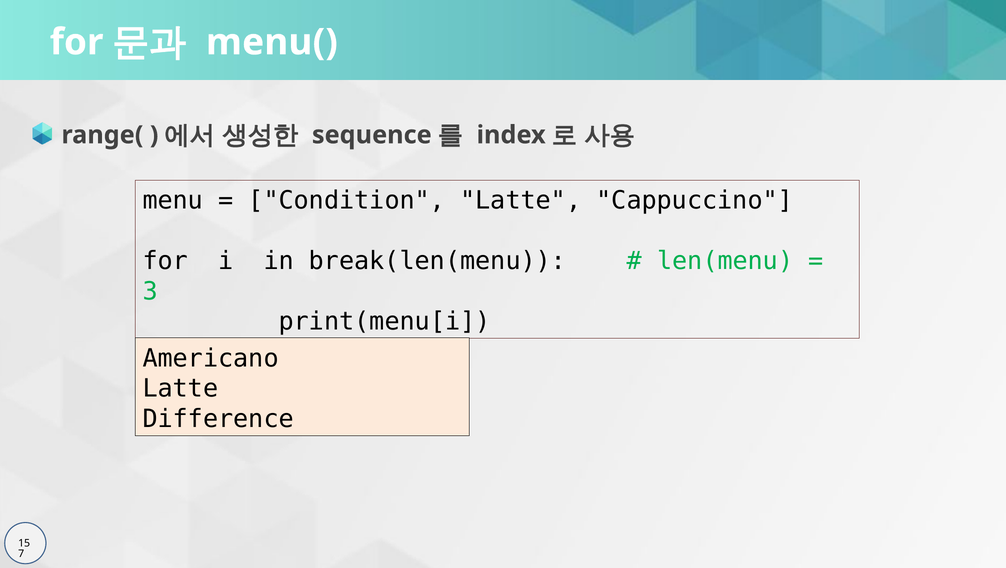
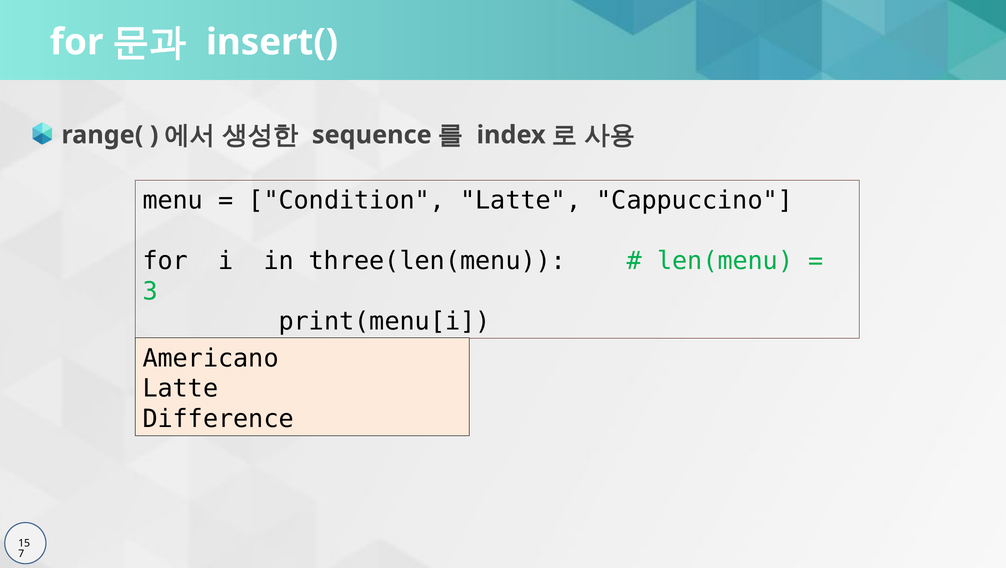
menu(: menu( -> insert( (272, 42)
break(len(menu: break(len(menu -> three(len(menu (437, 261)
